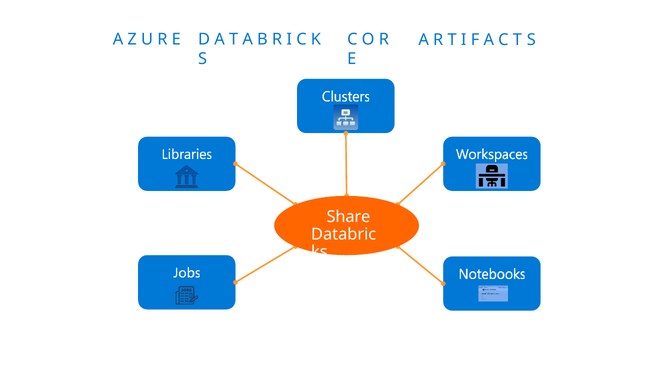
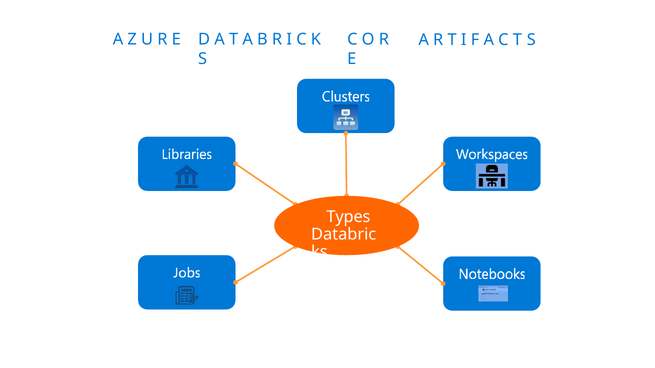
Share: Share -> Types (348, 217)
